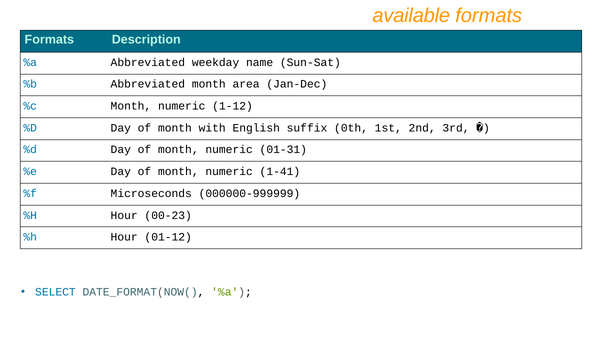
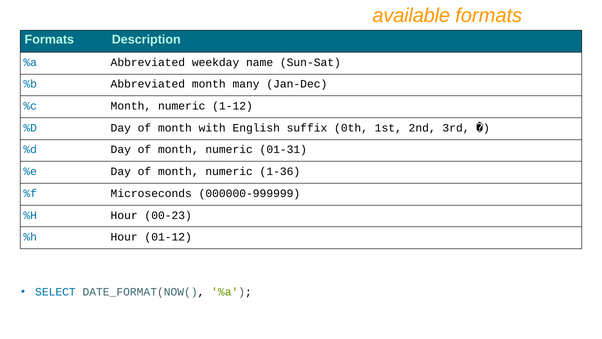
area: area -> many (246, 84)
1-41: 1-41 -> 1-36 (280, 171)
